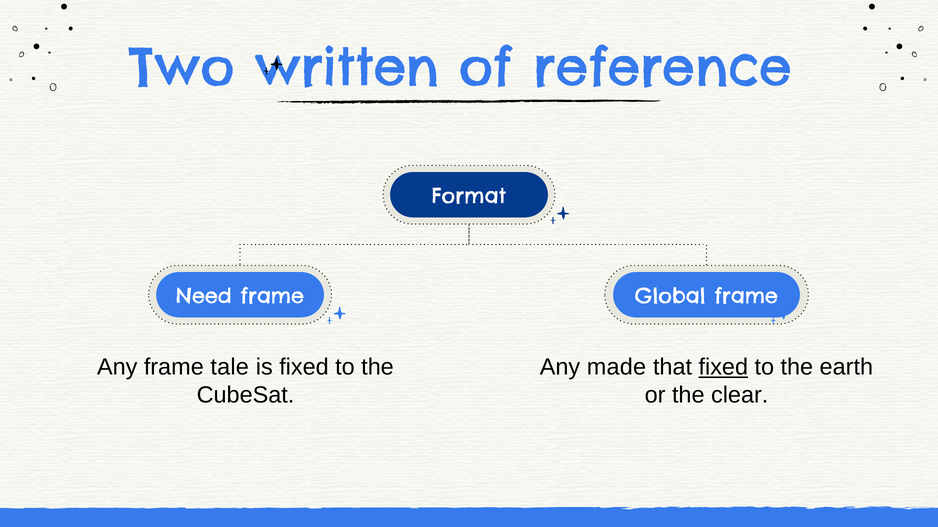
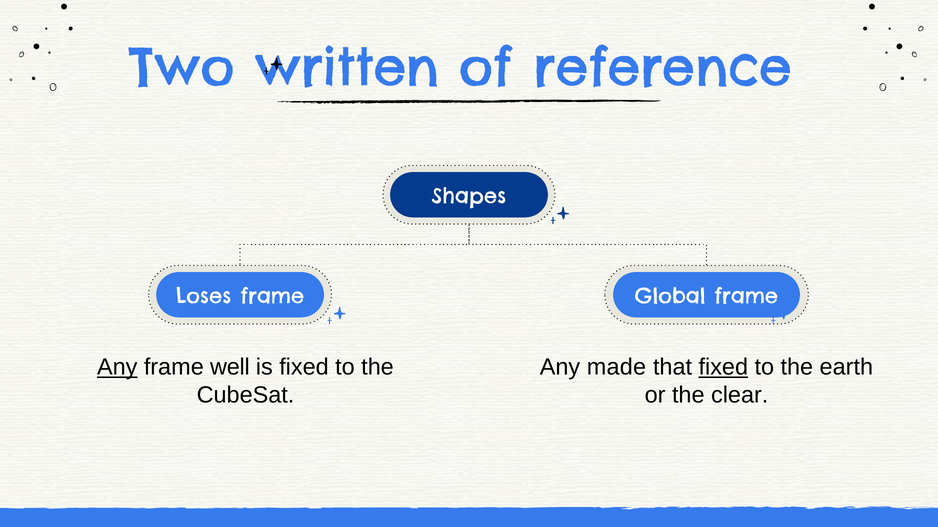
Format: Format -> Shapes (469, 196)
Need: Need -> Loses (204, 296)
Any underline: none -> present (117, 368)
tale: tale -> well (230, 368)
